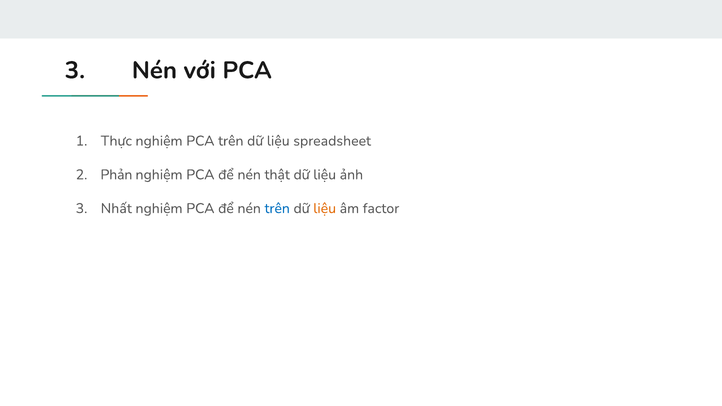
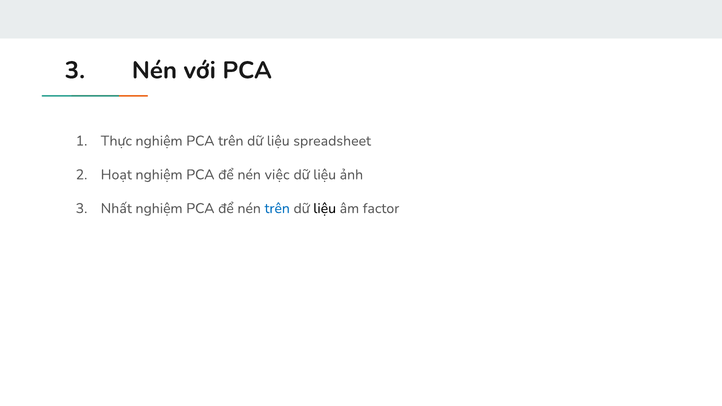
Phản: Phản -> Hoạt (116, 175)
thật: thật -> việc (277, 175)
liệu colour: orange -> black (325, 208)
